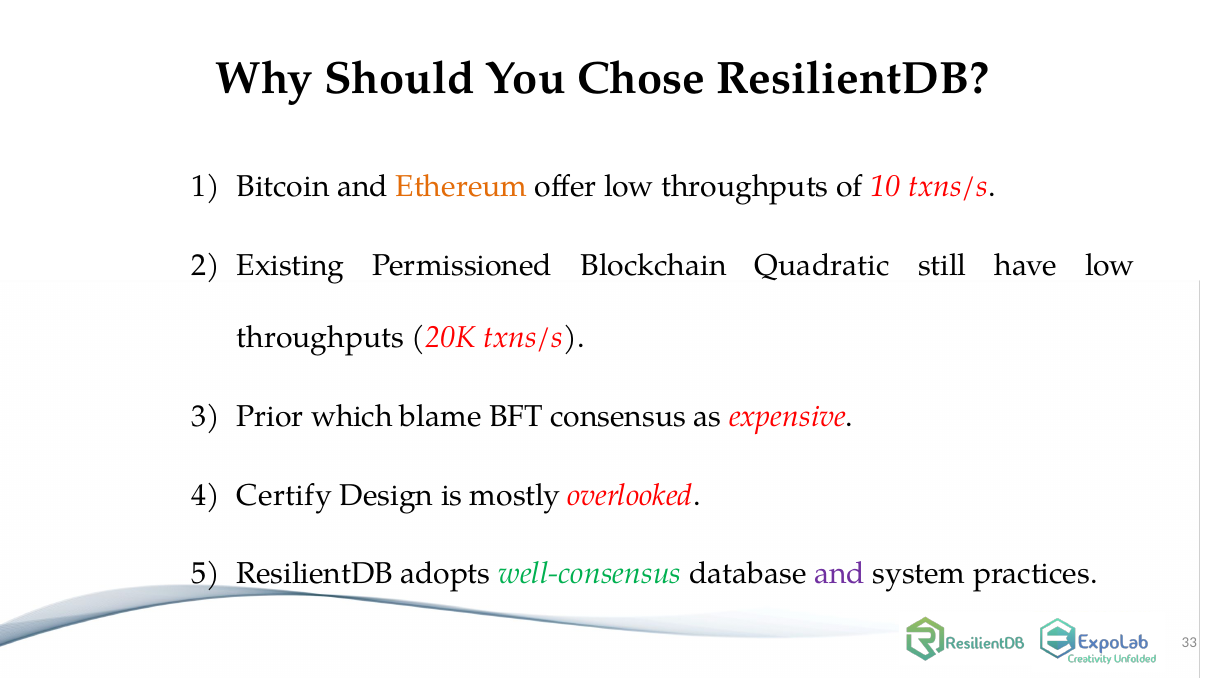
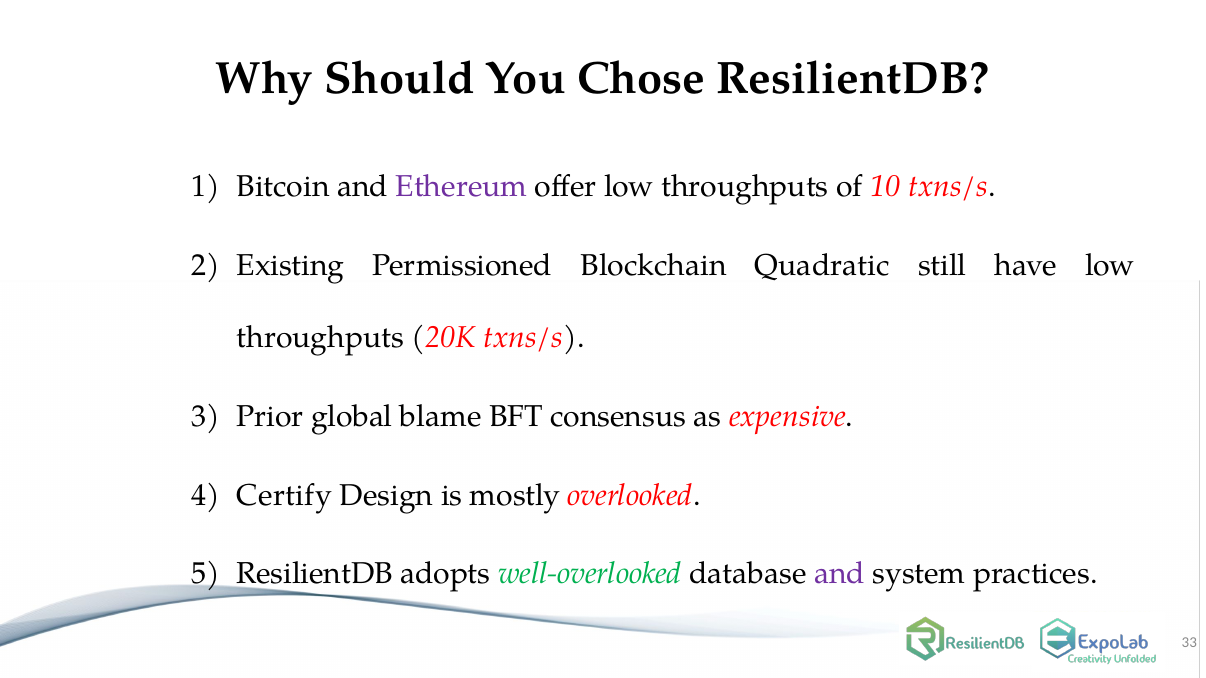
Ethereum colour: orange -> purple (462, 187)
which: which -> global (352, 417)
well-consensus: well-consensus -> well-overlooked (590, 574)
